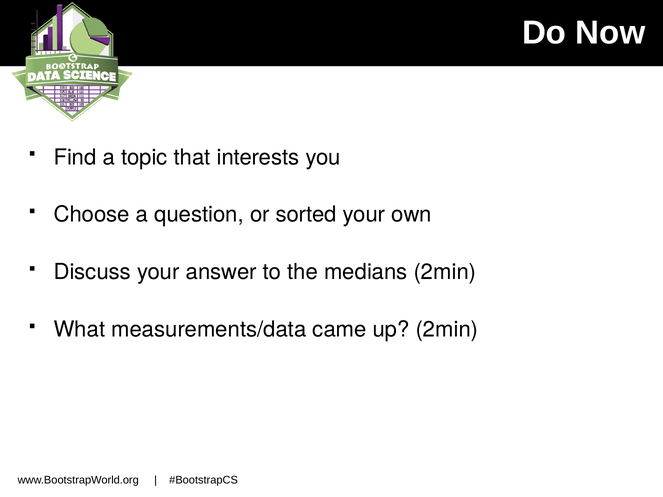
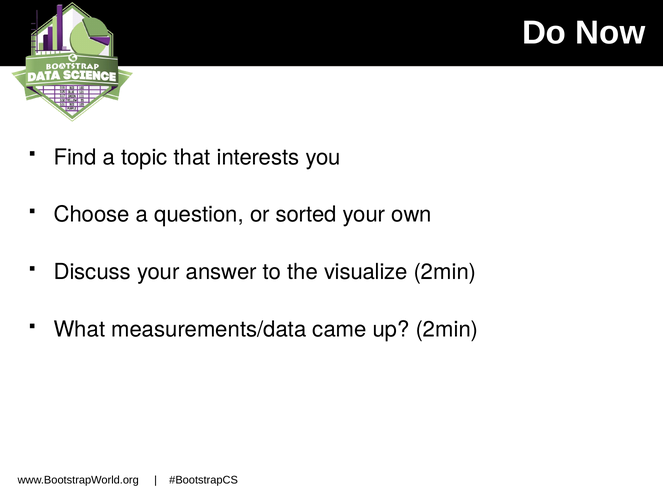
medians: medians -> visualize (366, 272)
